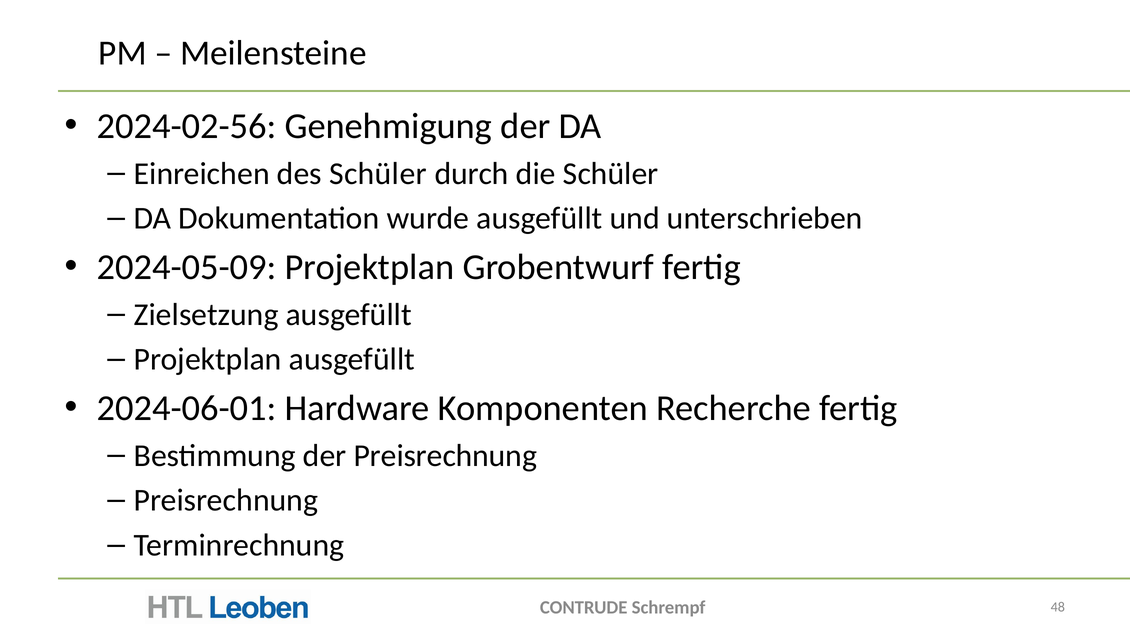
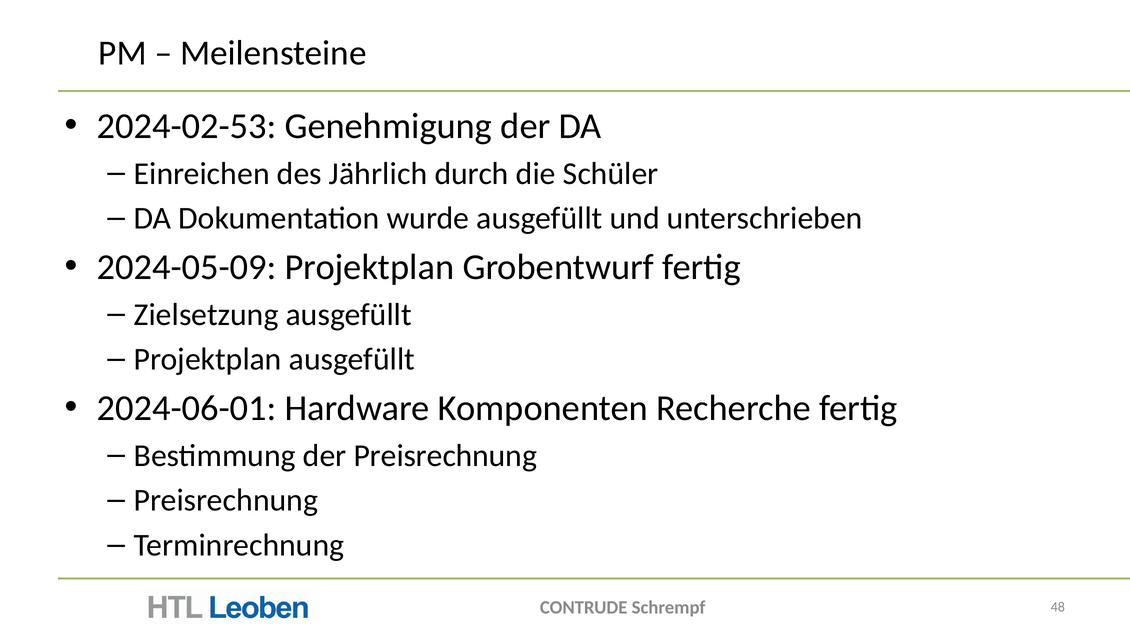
2024-02-56: 2024-02-56 -> 2024-02-53 (187, 126)
des Schüler: Schüler -> Jährlich (378, 174)
